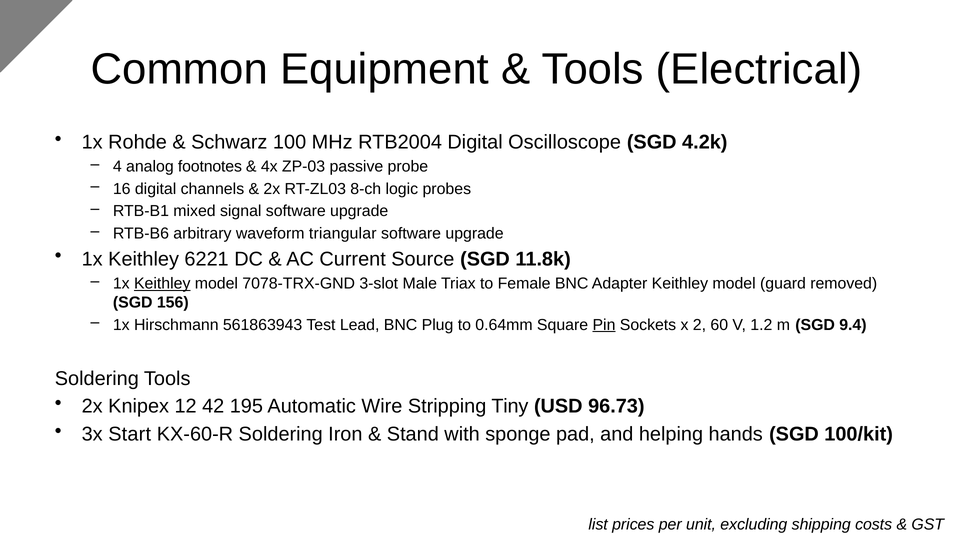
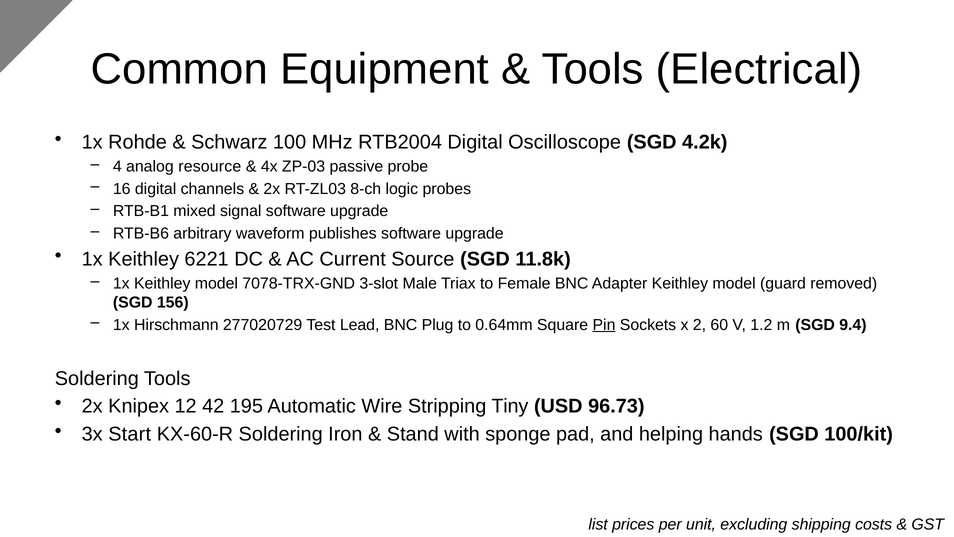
footnotes: footnotes -> resource (210, 166)
triangular: triangular -> publishes (343, 233)
Keithley underline: present -> none (162, 283)
561863943: 561863943 -> 277020729 (263, 325)
